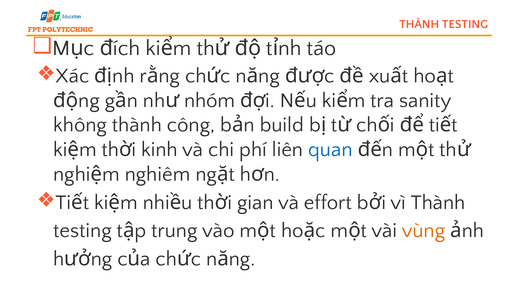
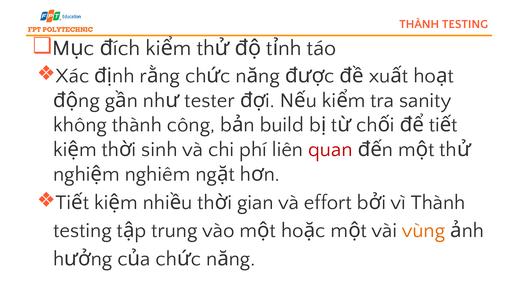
nhóm: nhóm -> tester (210, 100)
kinh: kinh -> sinh (159, 150)
quan colour: blue -> red (330, 150)
